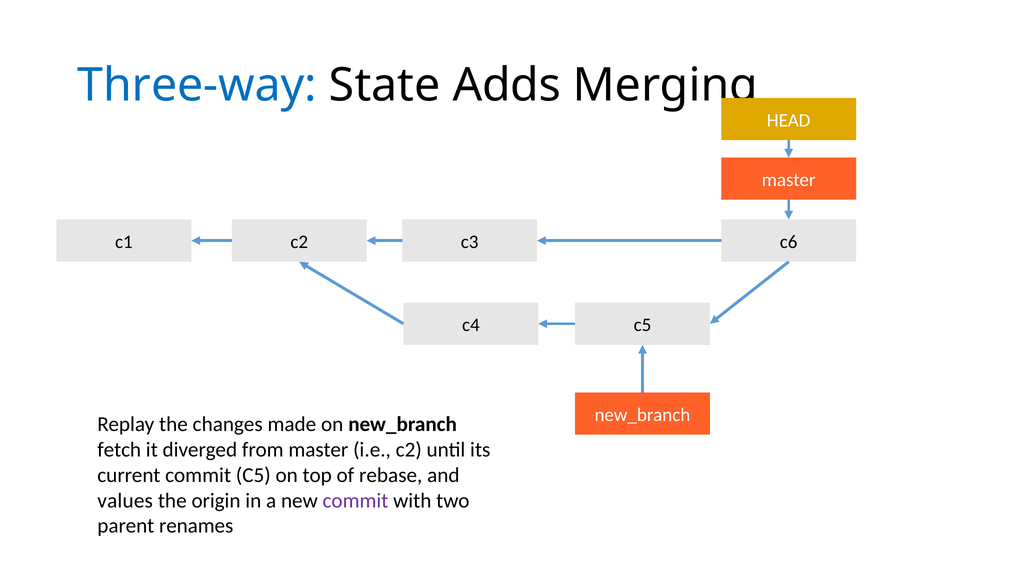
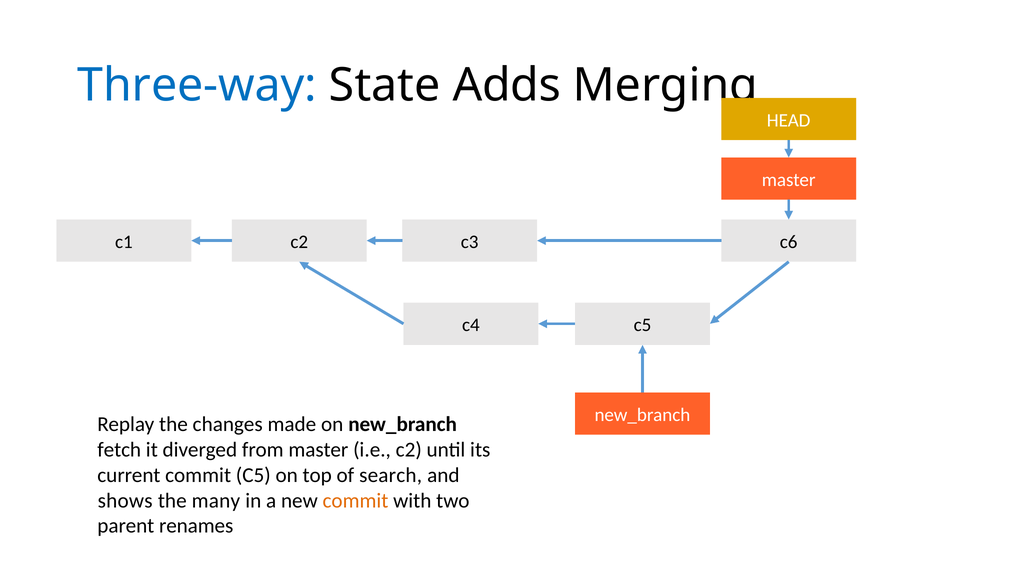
rebase: rebase -> search (391, 475)
values: values -> shows (125, 500)
origin: origin -> many (216, 500)
commit colour: purple -> orange (355, 500)
